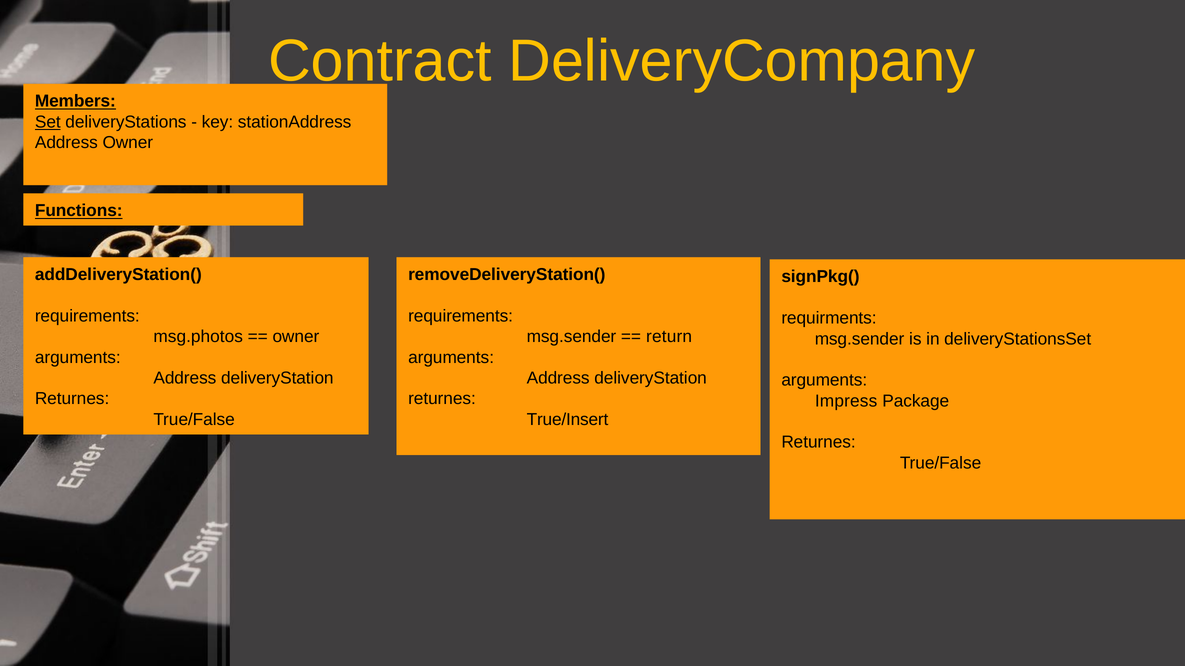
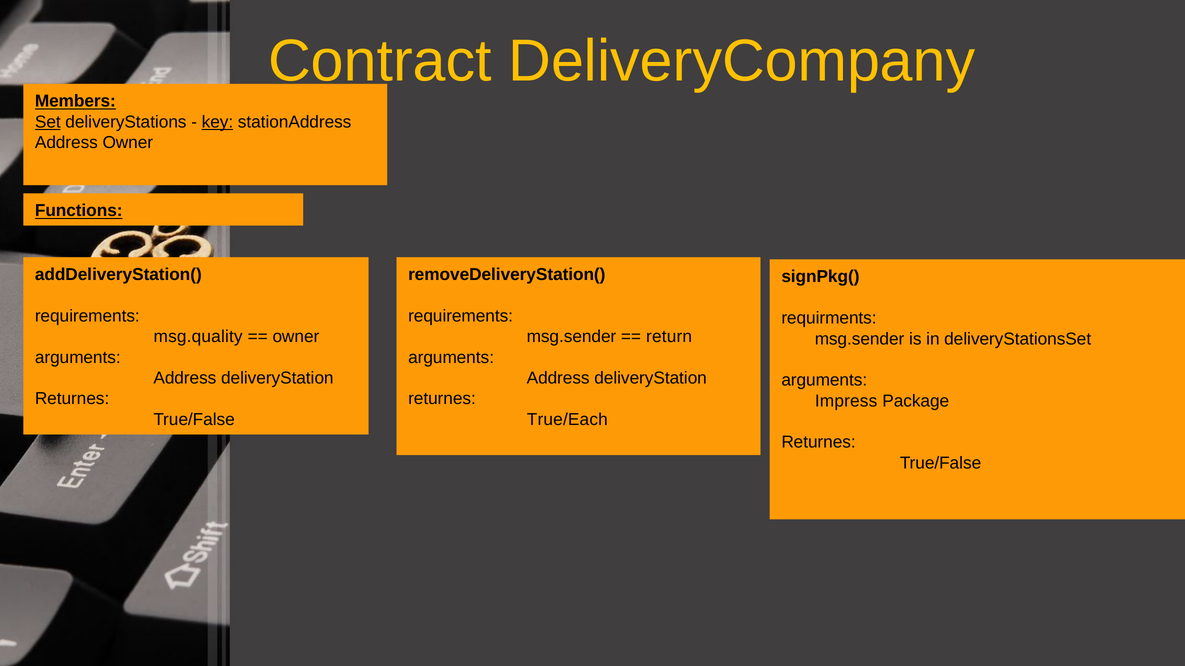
key underline: none -> present (217, 122)
msg.photos: msg.photos -> msg.quality (198, 337)
True/Insert: True/Insert -> True/Each (567, 420)
